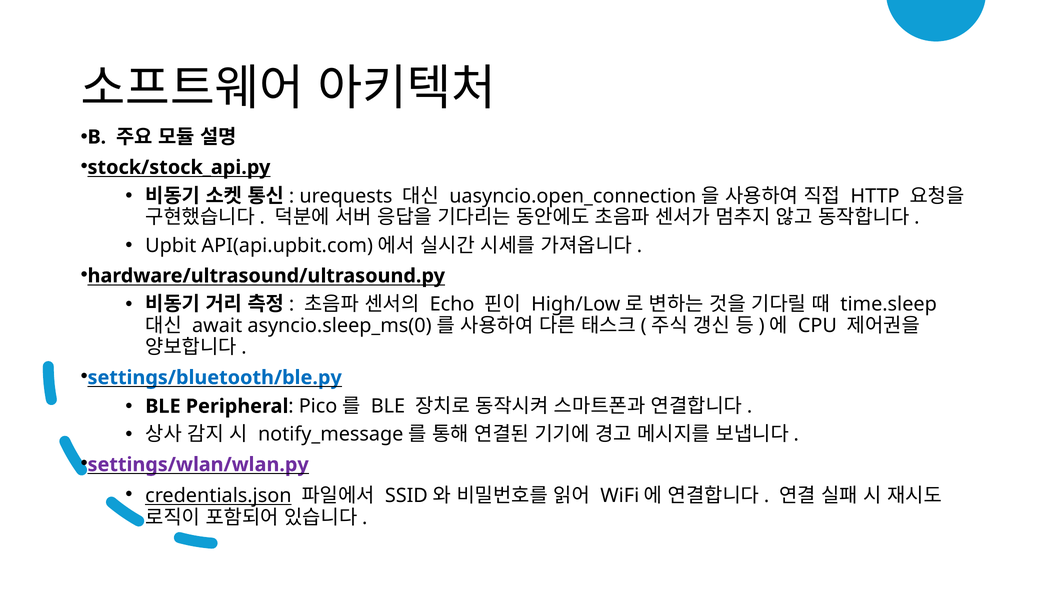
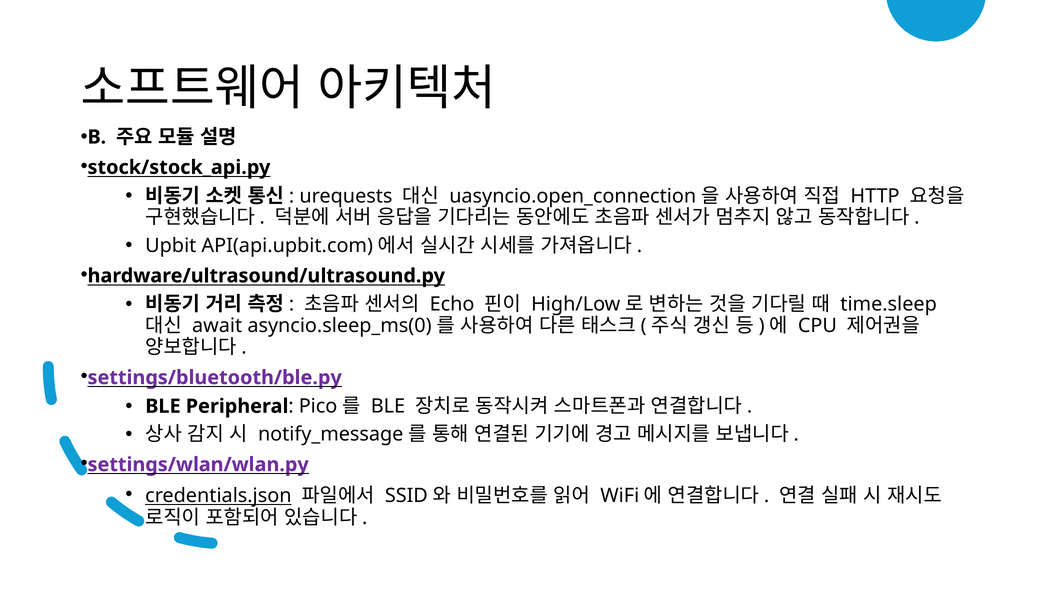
settings/bluetooth/ble.py colour: blue -> purple (215, 378)
